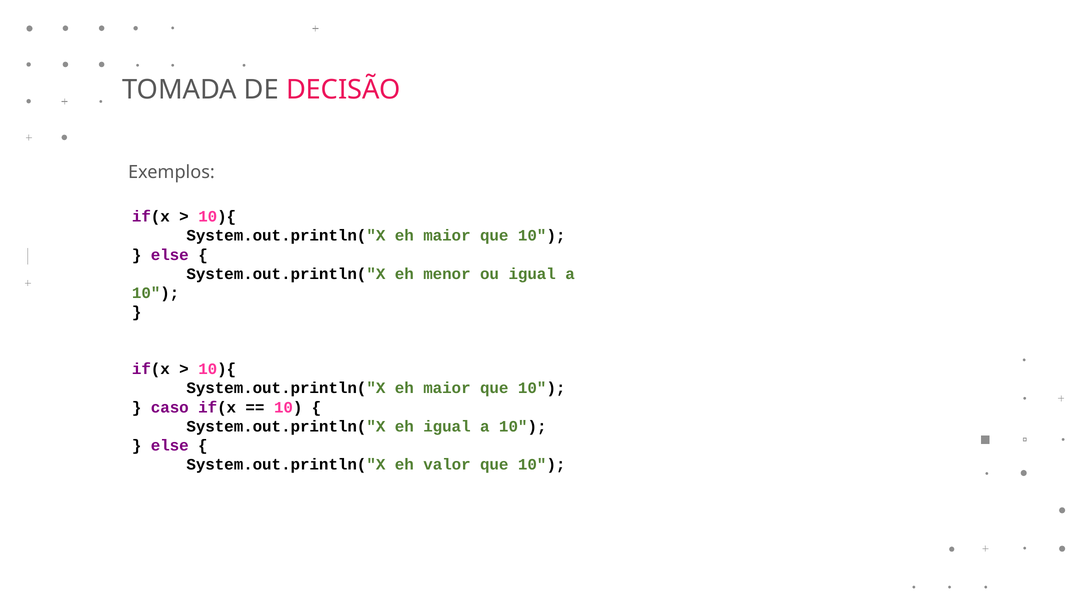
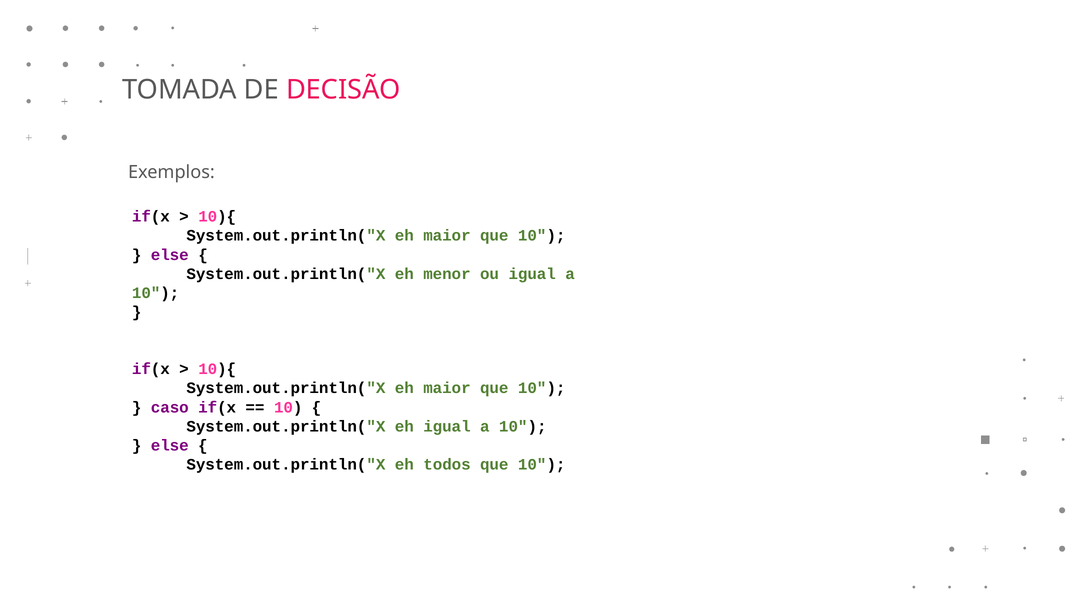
valor: valor -> todos (447, 464)
